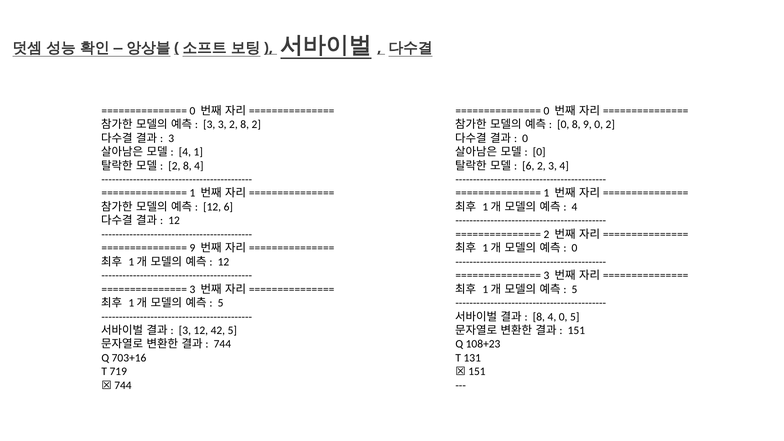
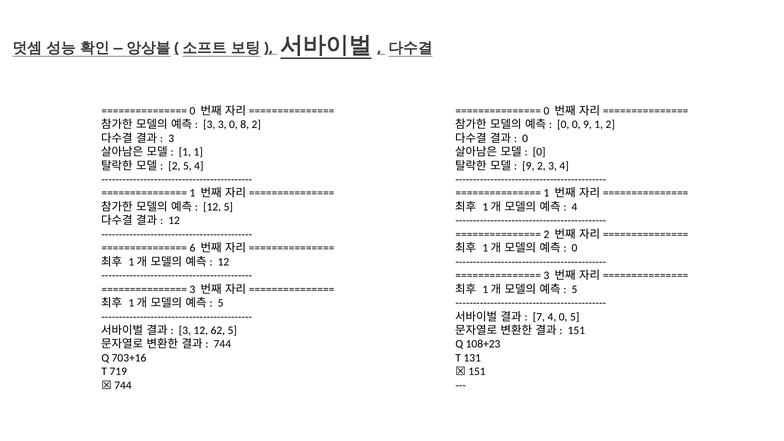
3 2: 2 -> 0 (233, 125)
0 8: 8 -> 0 (576, 125)
9 0: 0 -> 1 (599, 125)
4: 4 -> 1 (185, 152)
8: 8 -> 5 (187, 166)
6: 6 -> 9 (528, 166)
12 6: 6 -> 5 (228, 207)
9: 9 -> 6 (192, 248)
8: 8 -> 7 (539, 317)
42: 42 -> 62 (218, 330)
